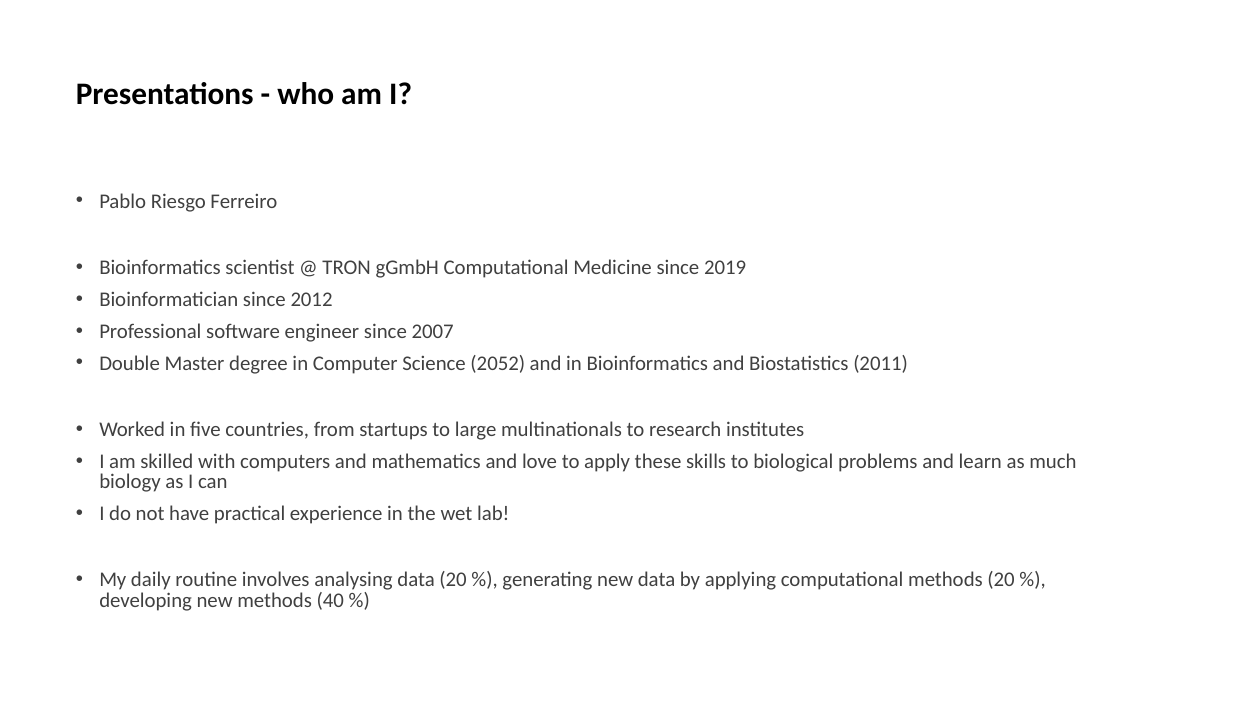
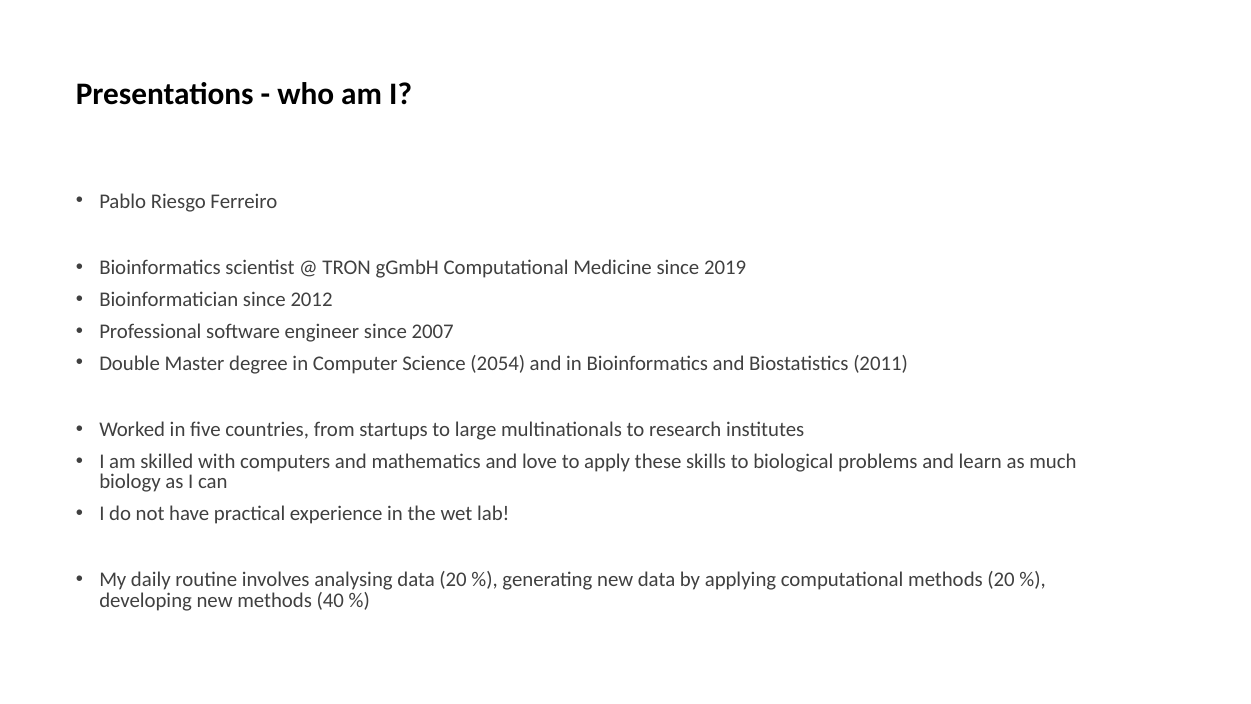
2052: 2052 -> 2054 (498, 363)
